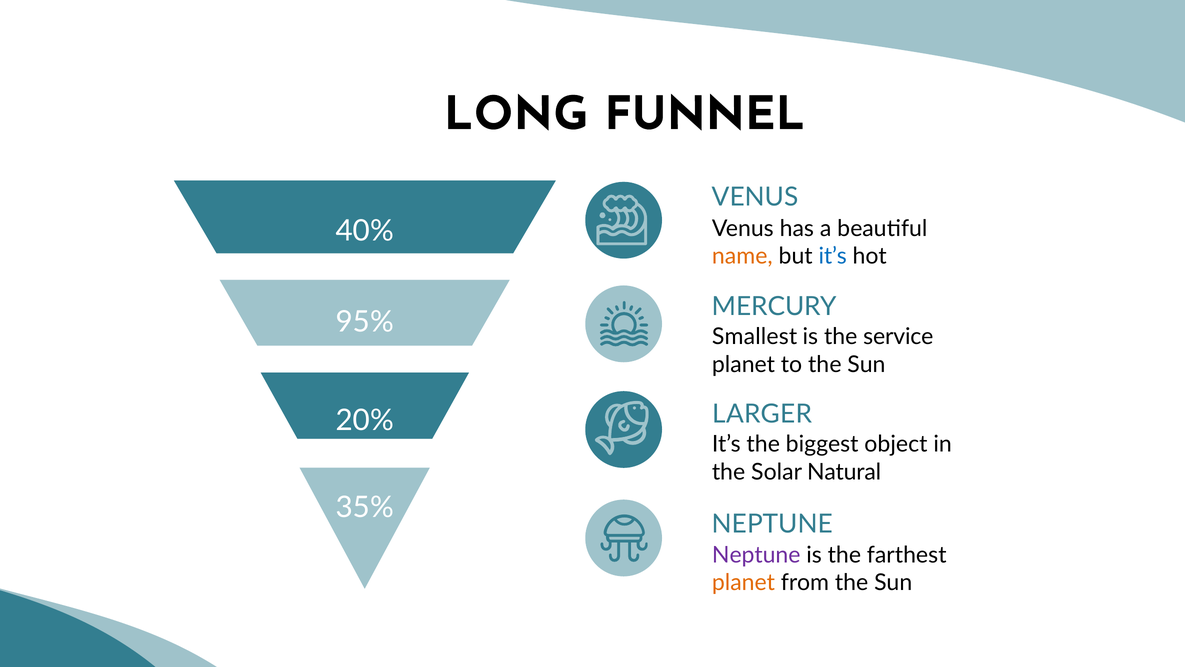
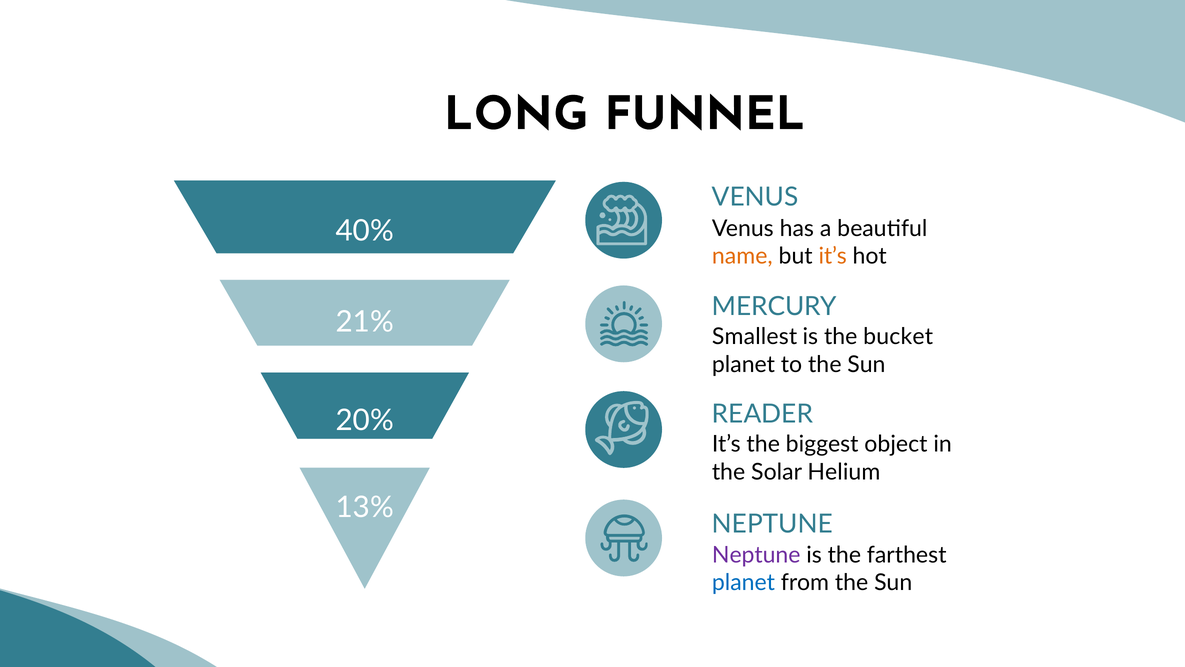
it’s colour: blue -> orange (833, 256)
95%: 95% -> 21% (365, 322)
service: service -> bucket (898, 337)
LARGER: LARGER -> READER (762, 414)
Natural: Natural -> Helium (844, 472)
35%: 35% -> 13% (365, 507)
planet colour: orange -> blue (743, 582)
